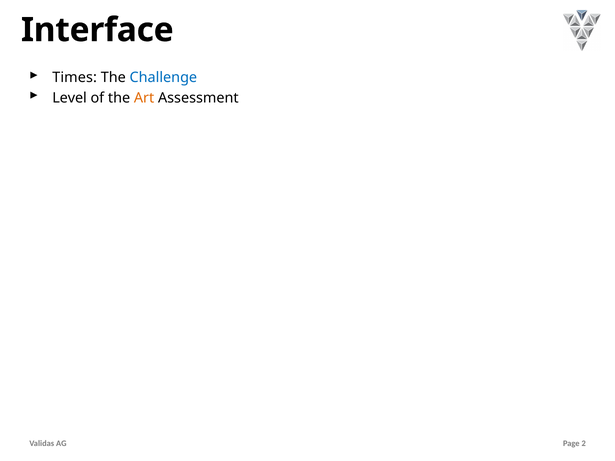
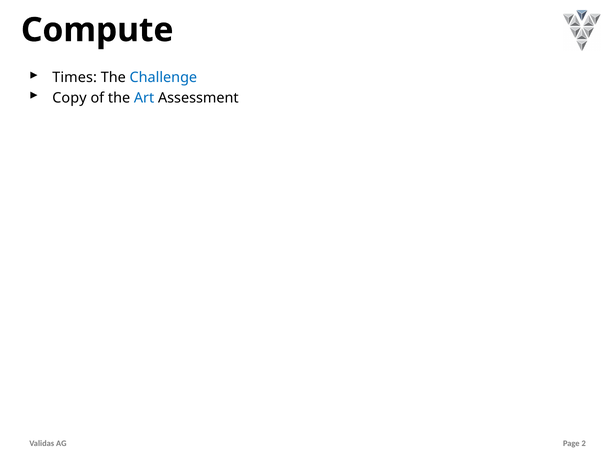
Interface: Interface -> Compute (97, 30)
Level: Level -> Copy (69, 98)
Art colour: orange -> blue (144, 98)
